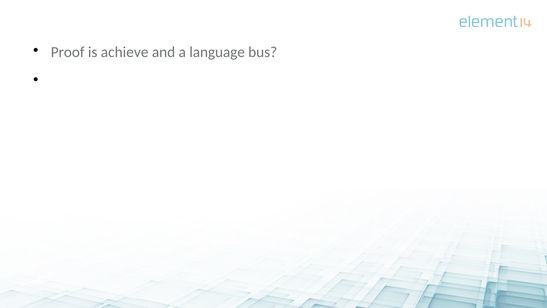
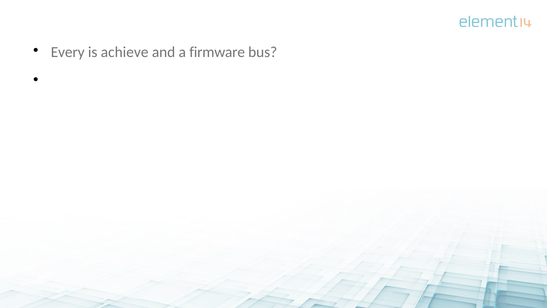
Proof: Proof -> Every (68, 52)
language: language -> firmware (217, 52)
